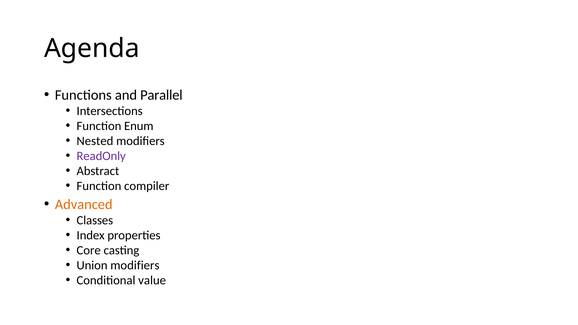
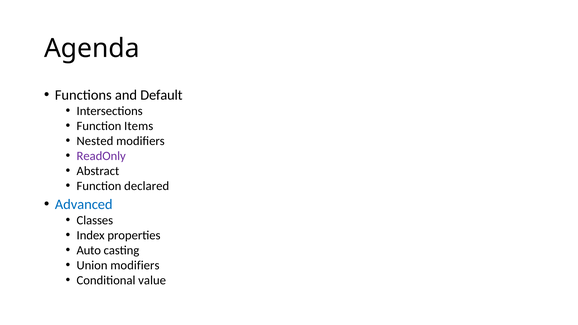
Parallel: Parallel -> Default (161, 95)
Enum: Enum -> Items (139, 126)
compiler: compiler -> declared (147, 186)
Advanced colour: orange -> blue (84, 205)
Core: Core -> Auto (89, 250)
